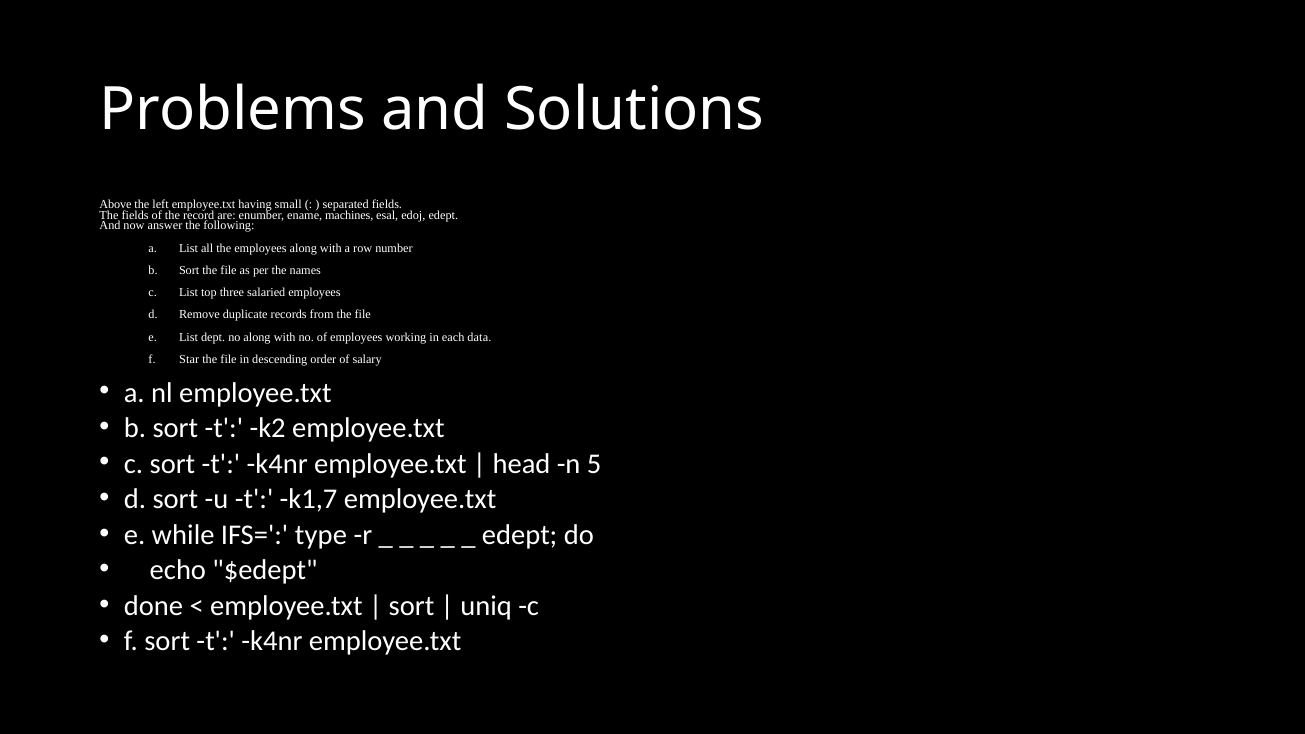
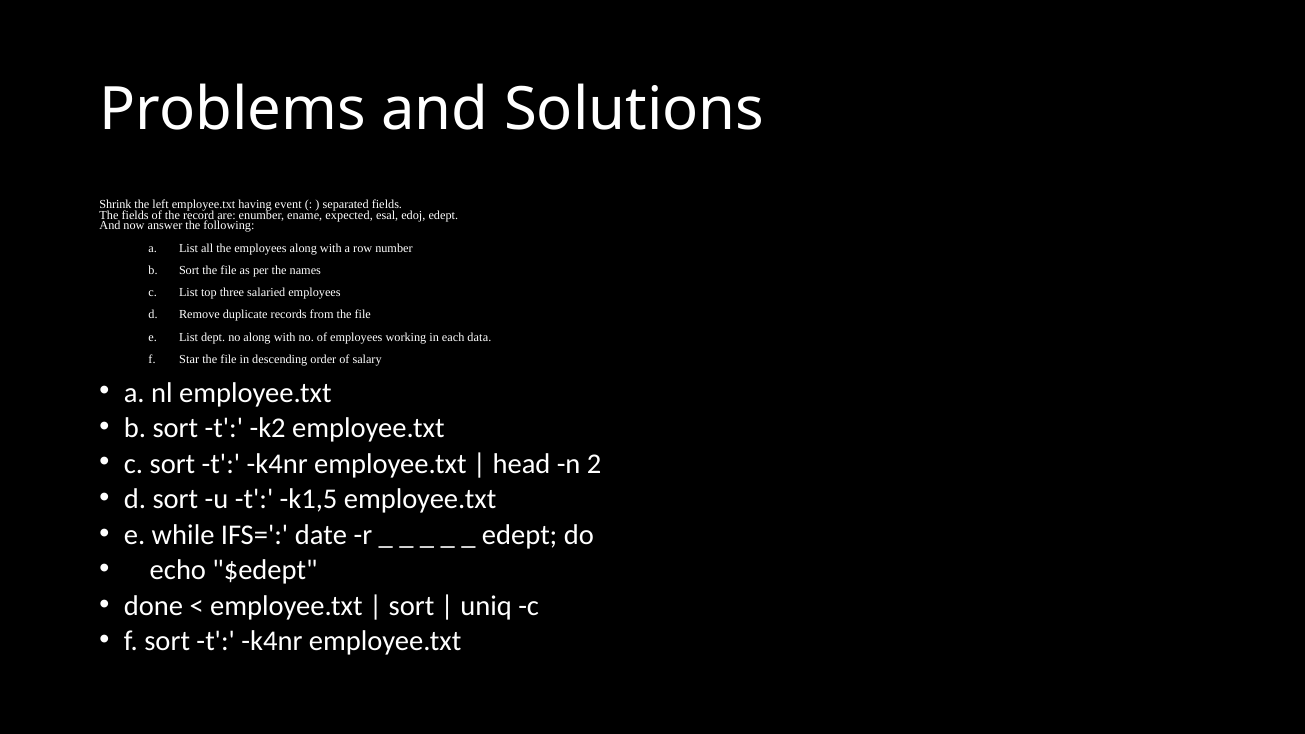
Above: Above -> Shrink (115, 205)
small: small -> event (288, 205)
machines: machines -> expected (349, 215)
5: 5 -> 2 (594, 464)
k1,7: k1,7 -> k1,5 (309, 499)
type: type -> date (321, 535)
